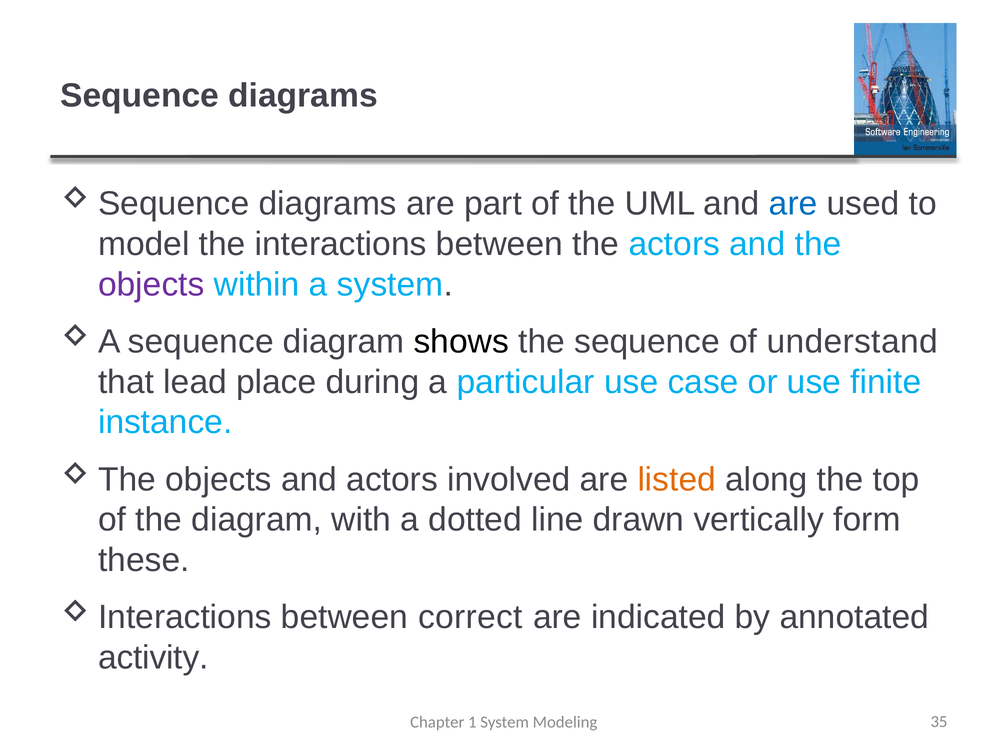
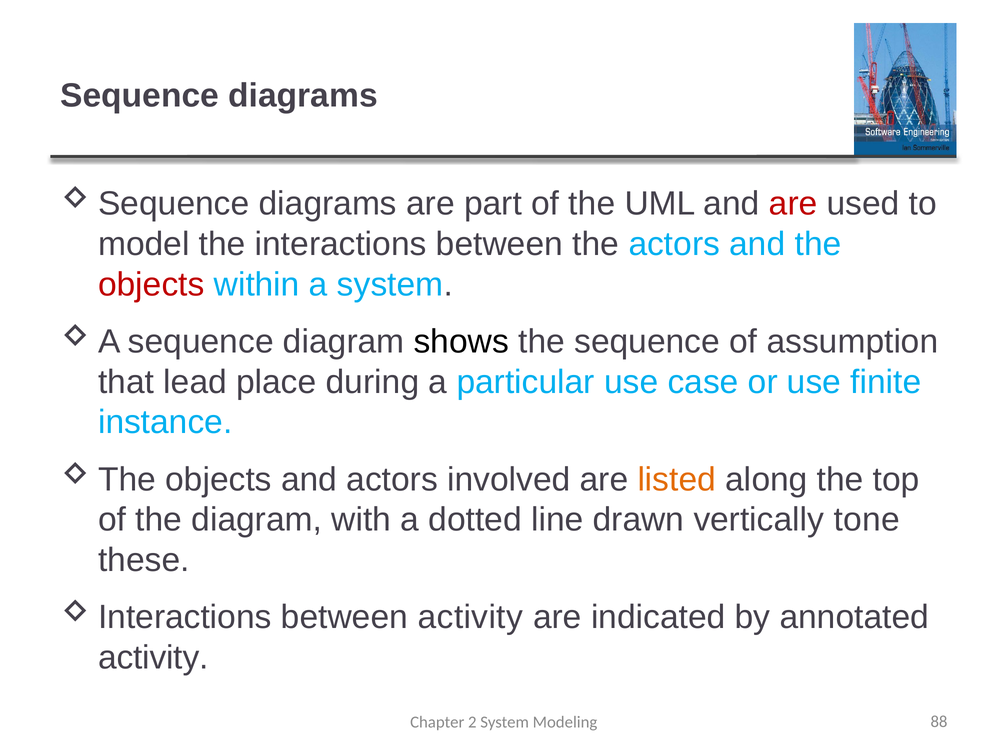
are colour: blue -> red (793, 204)
objects colour: purple -> red (151, 285)
understand: understand -> assumption (852, 342)
form: form -> tone (867, 520)
between correct: correct -> activity (470, 617)
1: 1 -> 2 (472, 722)
35: 35 -> 88 (939, 722)
